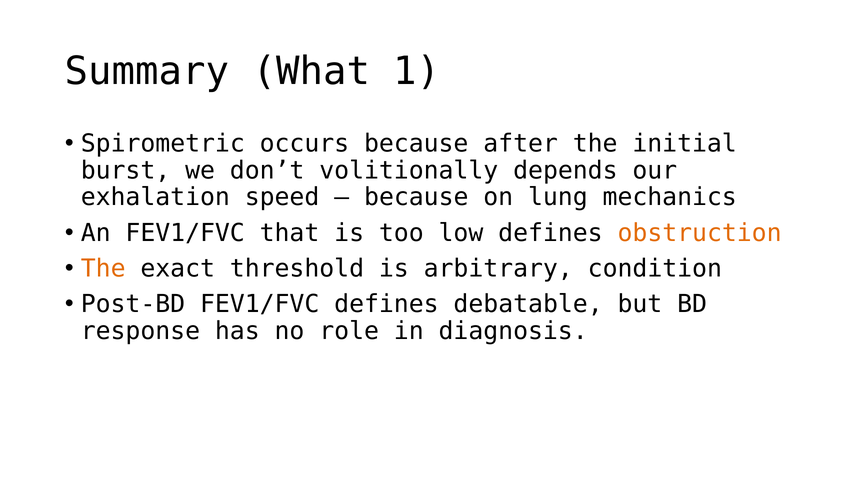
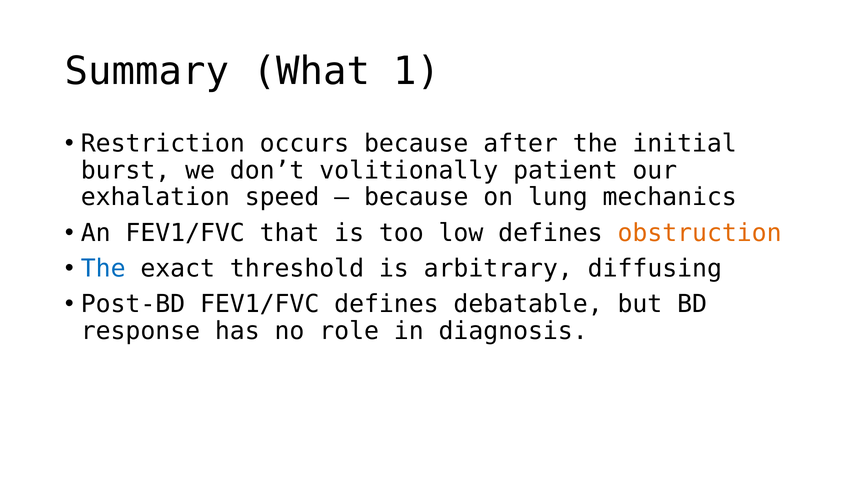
Spirometric: Spirometric -> Restriction (163, 144)
depends: depends -> patient (565, 171)
The colour: orange -> blue (103, 269)
condition: condition -> diffusing (655, 269)
